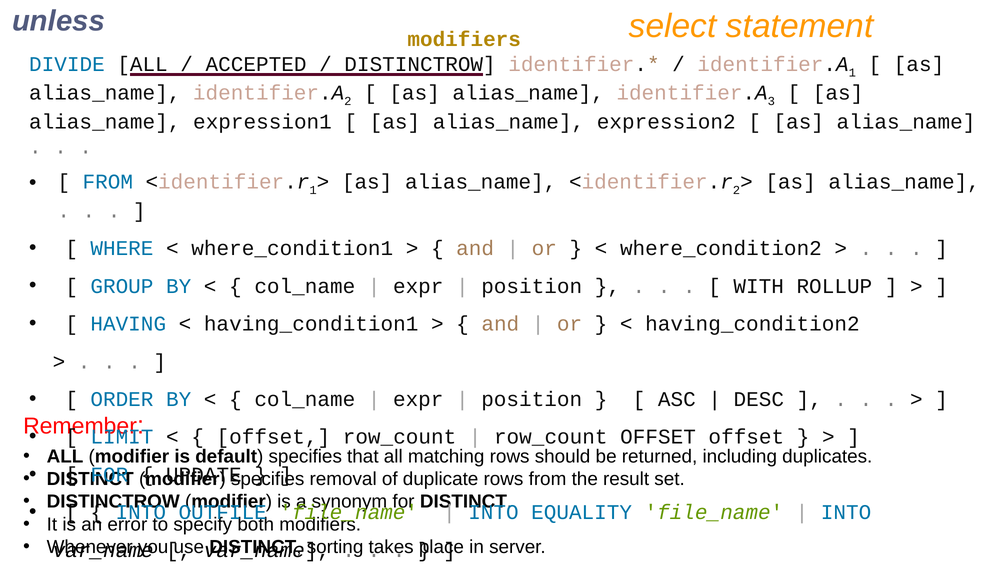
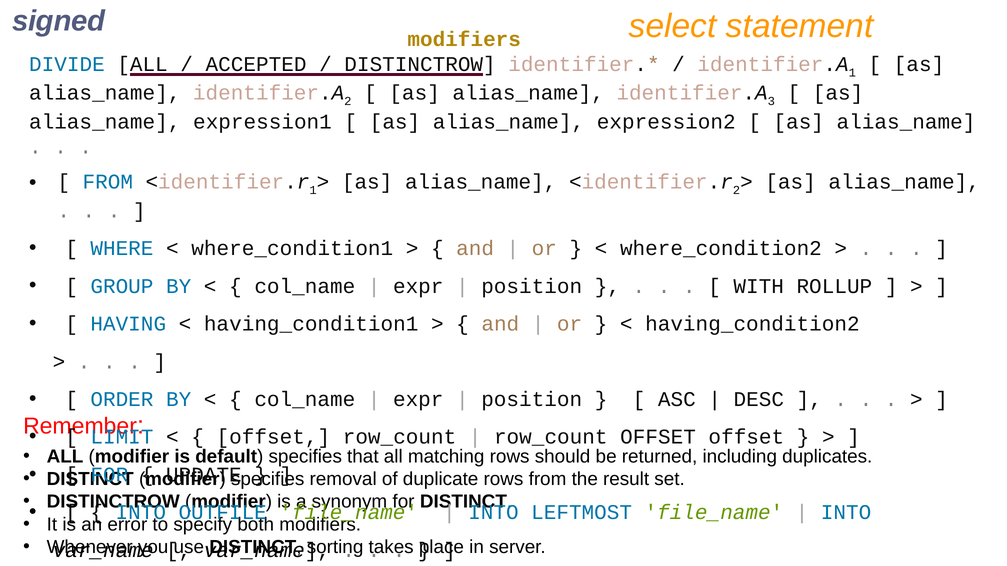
unless: unless -> signed (59, 21)
EQUALITY: EQUALITY -> LEFTMOST (582, 513)
